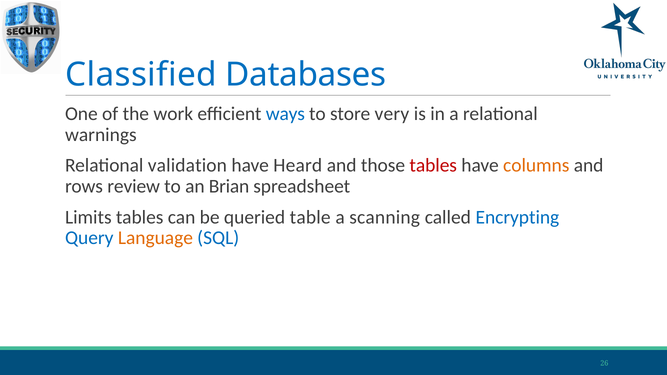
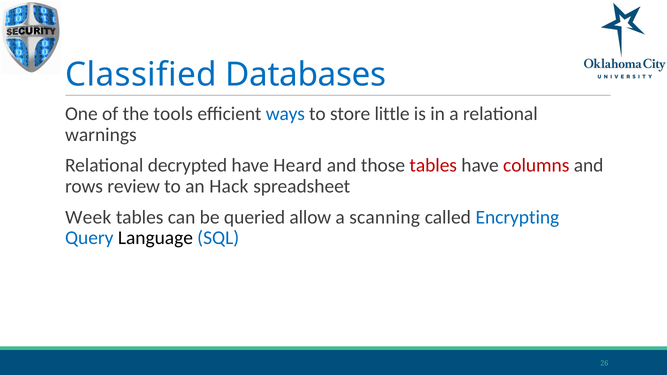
work: work -> tools (173, 114)
very: very -> little (392, 114)
validation: validation -> decrypted (188, 166)
columns colour: orange -> red (536, 166)
Brian: Brian -> Hack (229, 186)
Limits: Limits -> Week (88, 217)
table: table -> allow (310, 217)
Language colour: orange -> black (155, 238)
